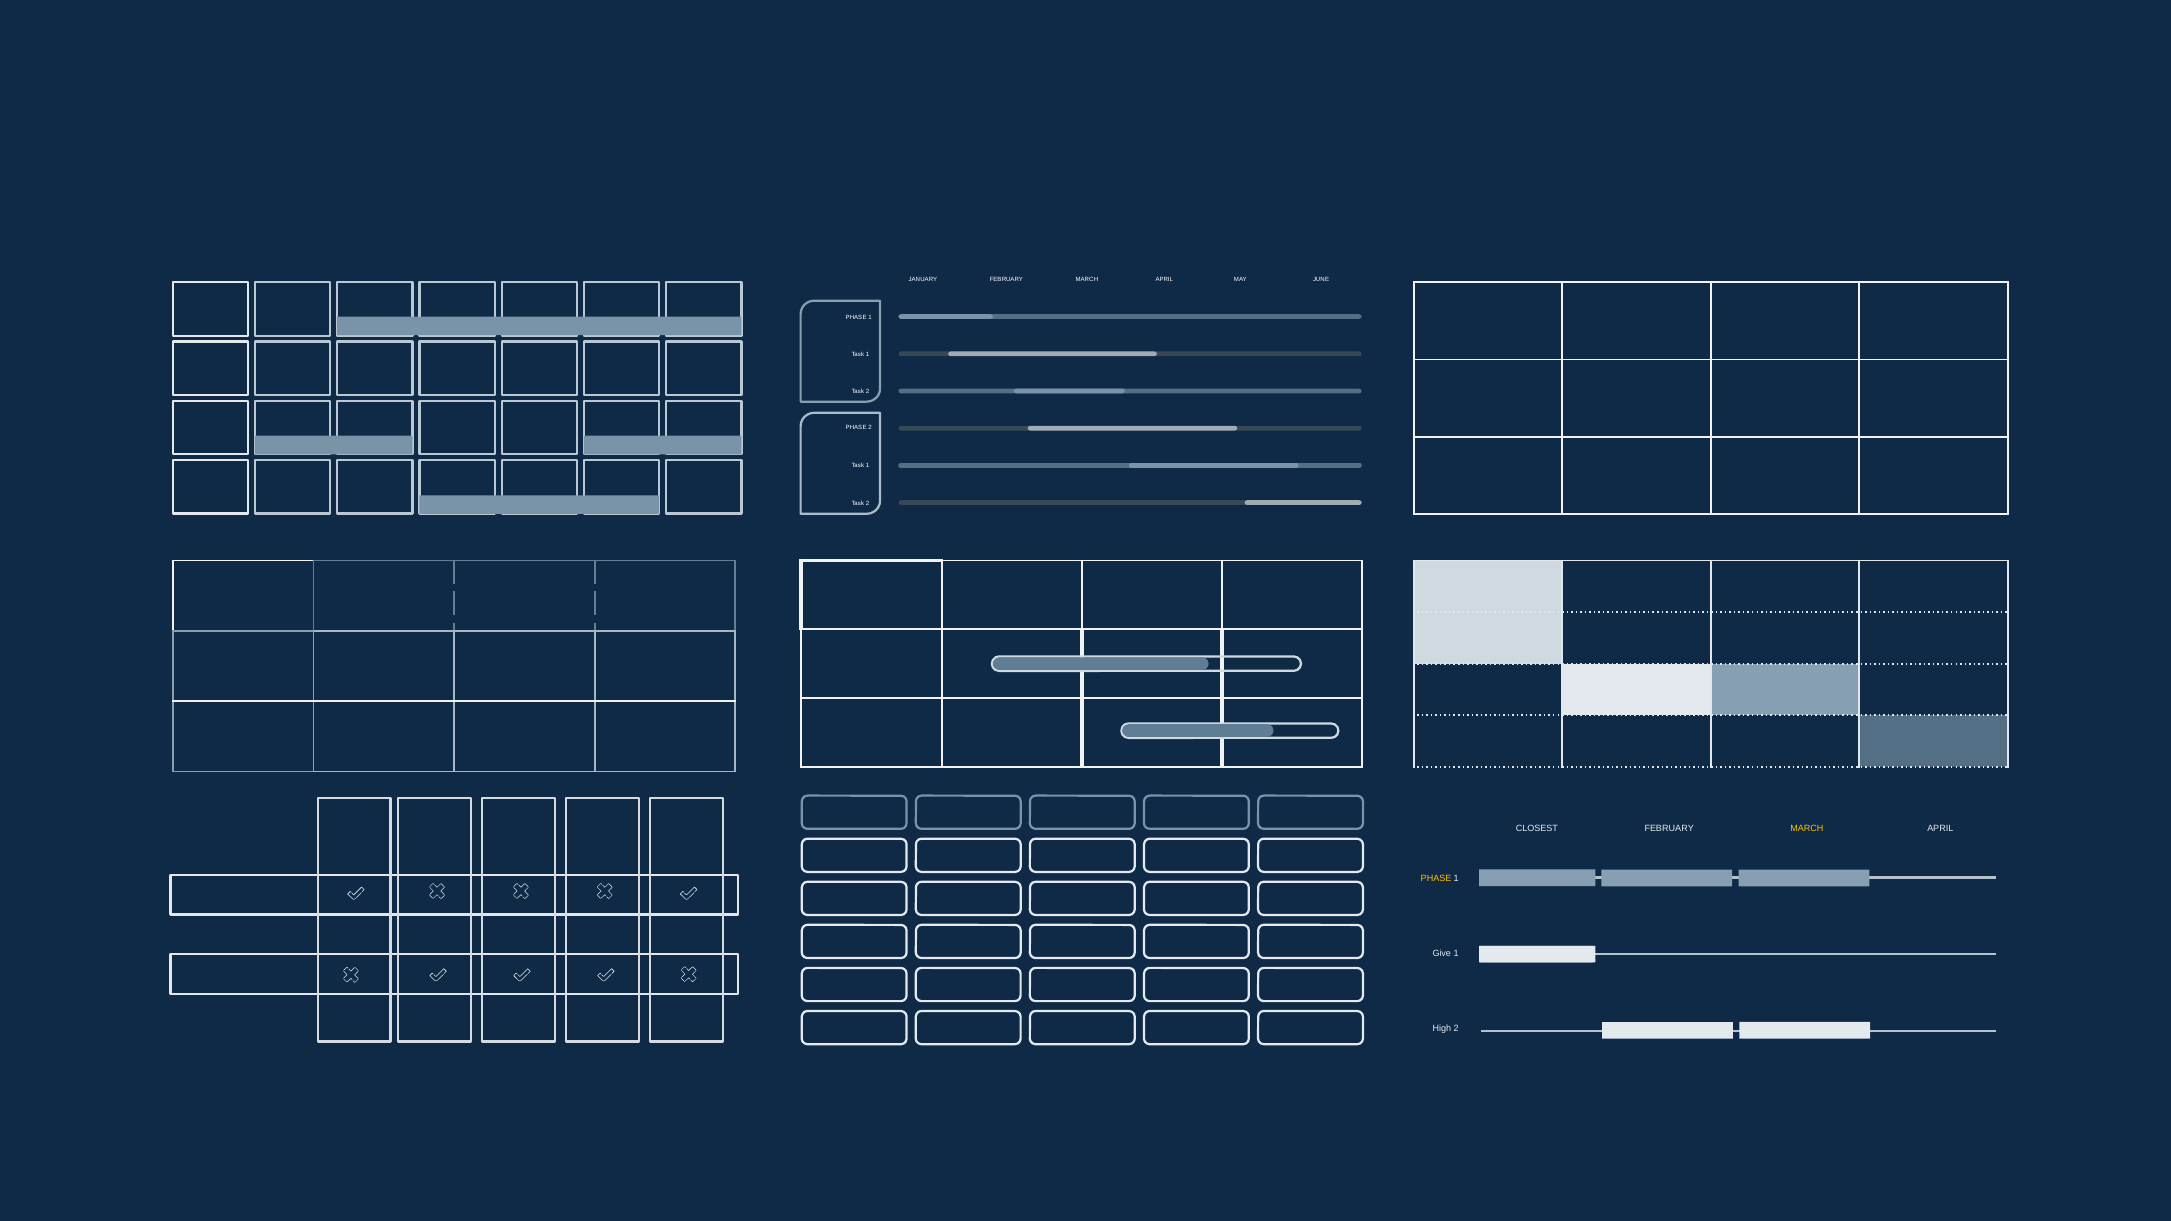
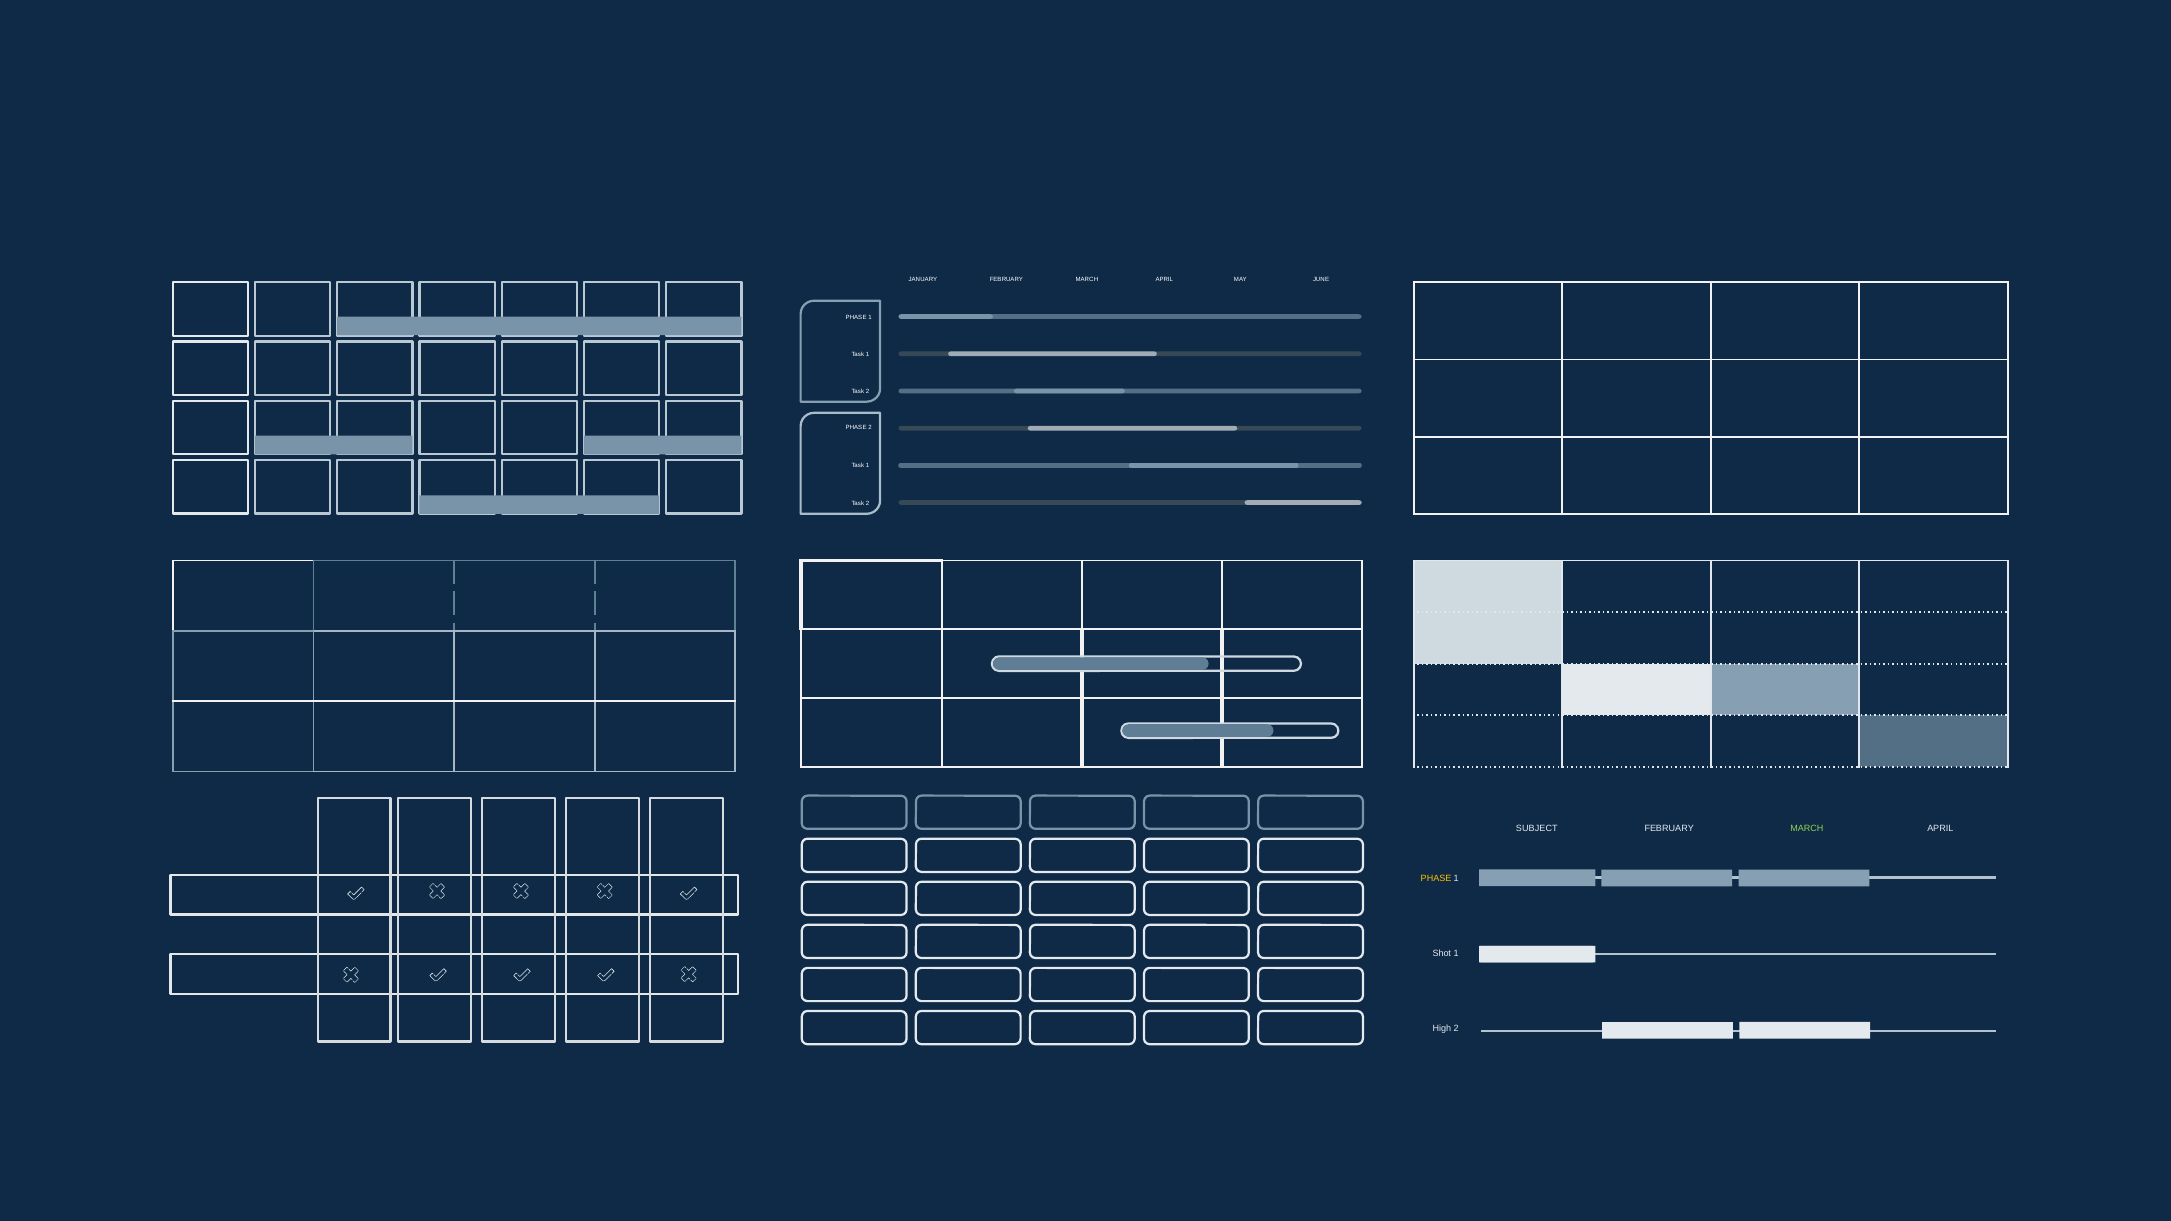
CLOSEST: CLOSEST -> SUBJECT (1537, 828)
MARCH colour: yellow -> light green (1807, 828)
Give: Give -> Shot (1442, 953)
